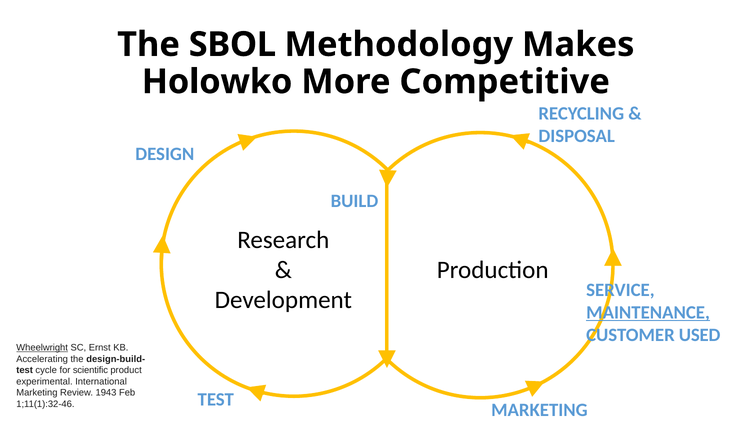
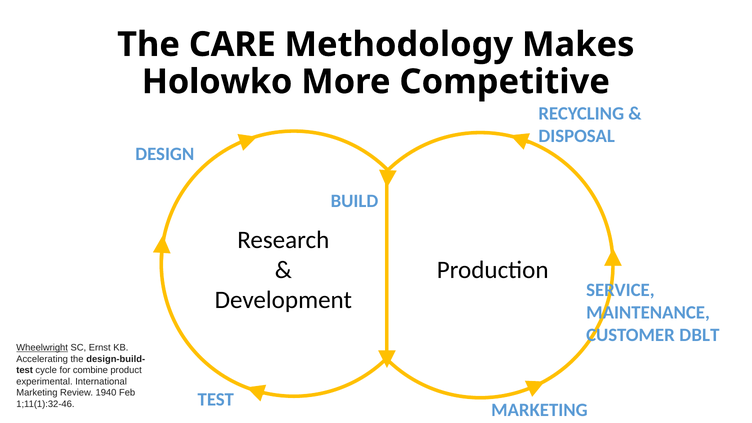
SBOL: SBOL -> CARE (232, 45)
MAINTENANCE underline: present -> none (648, 312)
USED: USED -> DBLT (699, 335)
scientific: scientific -> combine (90, 370)
1943: 1943 -> 1940 (106, 393)
